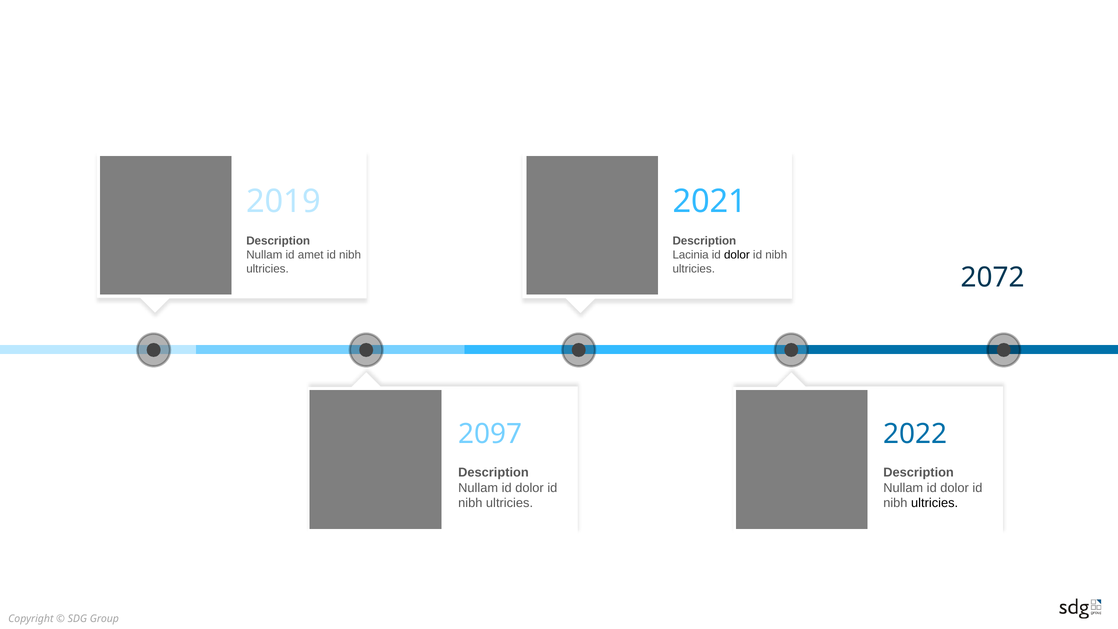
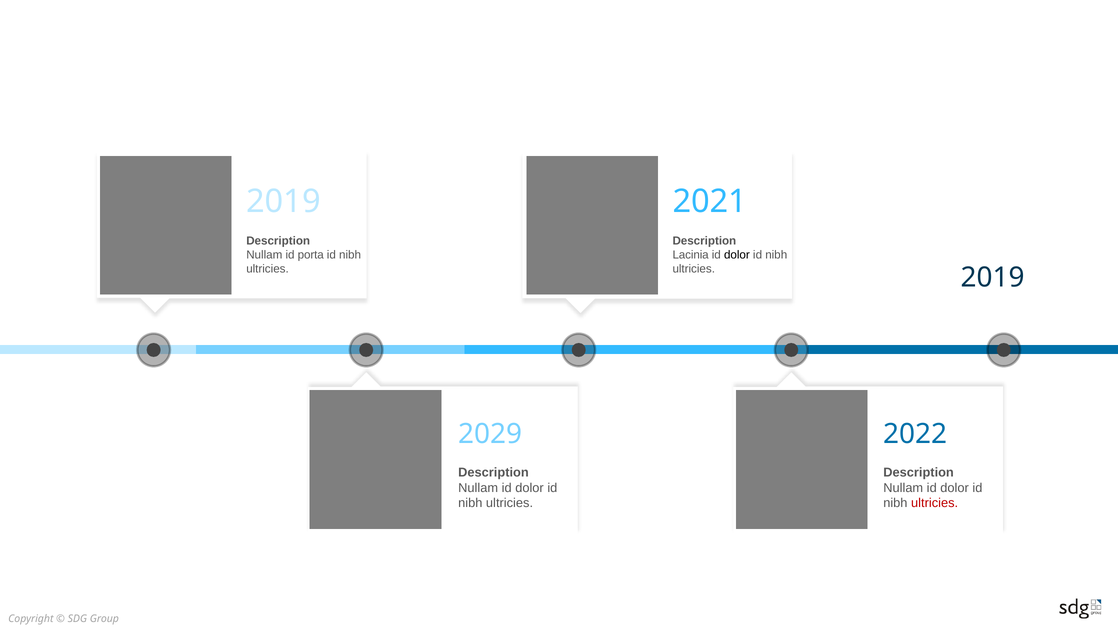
amet: amet -> porta (311, 255)
2072: 2072 -> 2019 (993, 278)
2097: 2097 -> 2029 (490, 434)
ultricies colour: black -> red (935, 503)
